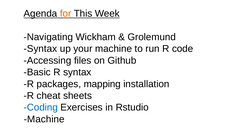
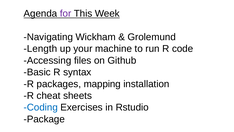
for colour: orange -> purple (66, 14)
Syntax: Syntax -> Length (40, 49)
Machine: Machine -> Package (44, 119)
